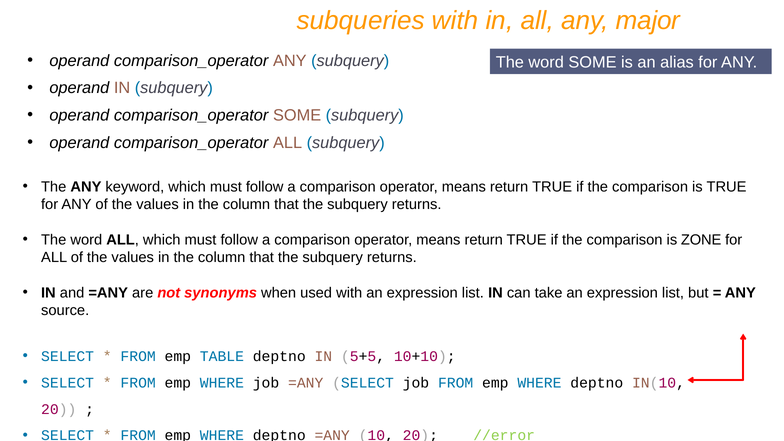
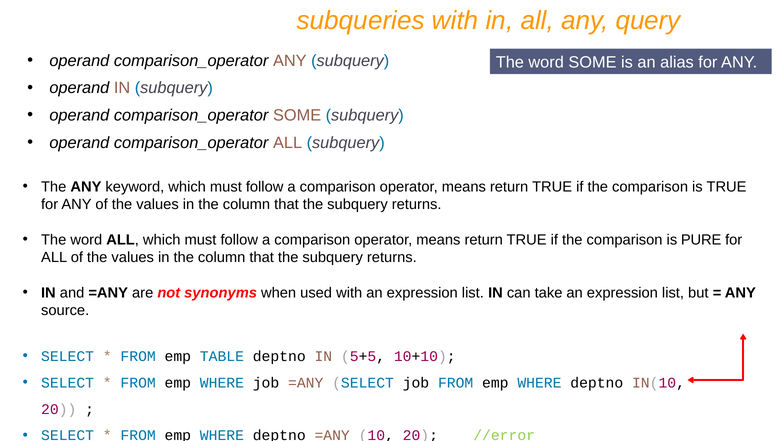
major: major -> query (648, 20)
ZONE: ZONE -> PURE (701, 240)
